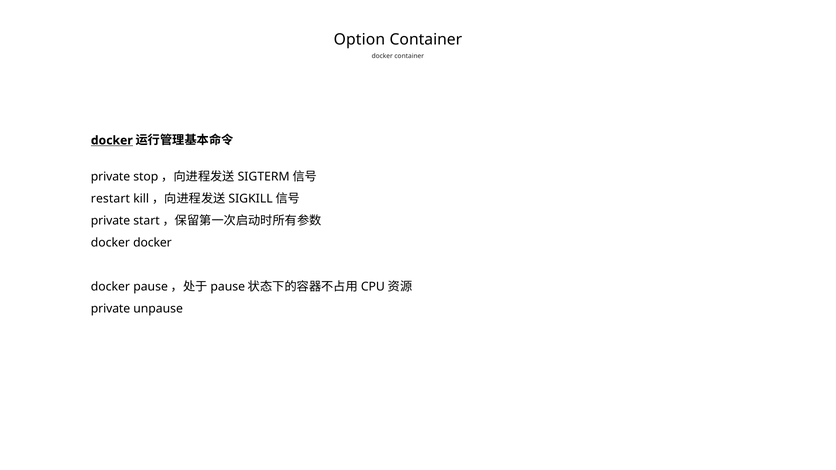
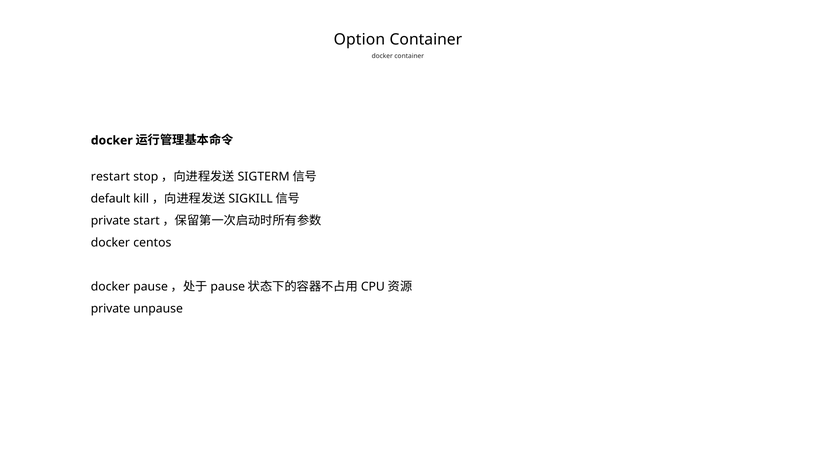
docker underline: present -> none (112, 140)
private: private -> restart (110, 177)
restart: restart -> default (111, 199)
docker: docker -> centos (152, 243)
